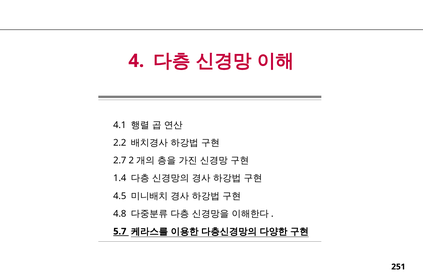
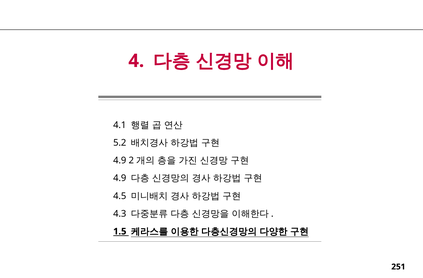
2.2: 2.2 -> 5.2 (120, 143)
2.7: 2.7 -> 4.9 (120, 160)
1.4: 1.4 -> 4.9 (120, 178)
4.8: 4.8 -> 4.3 (120, 214)
5.7: 5.7 -> 1.5 (120, 231)
